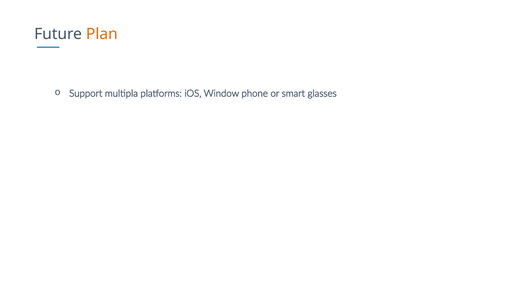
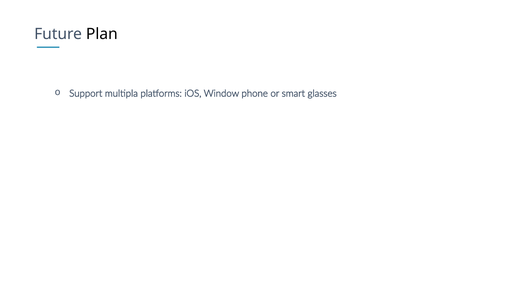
Plan colour: orange -> black (102, 34)
